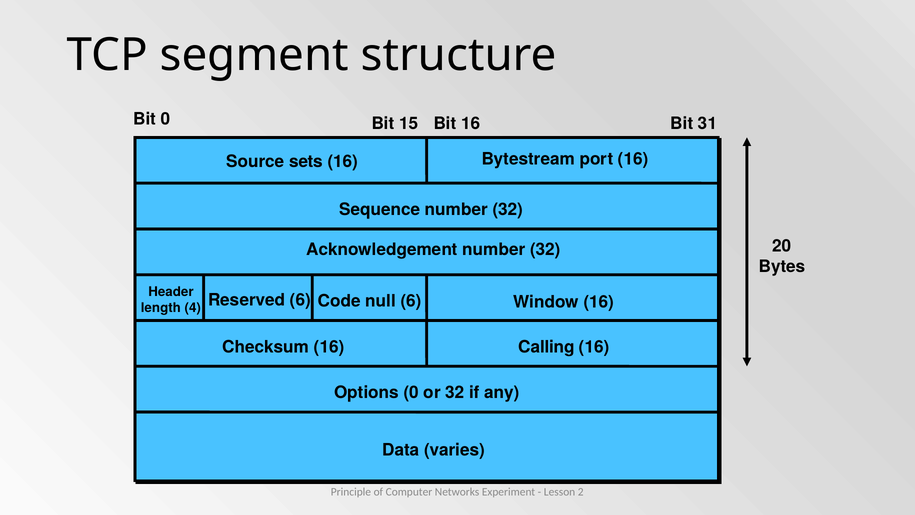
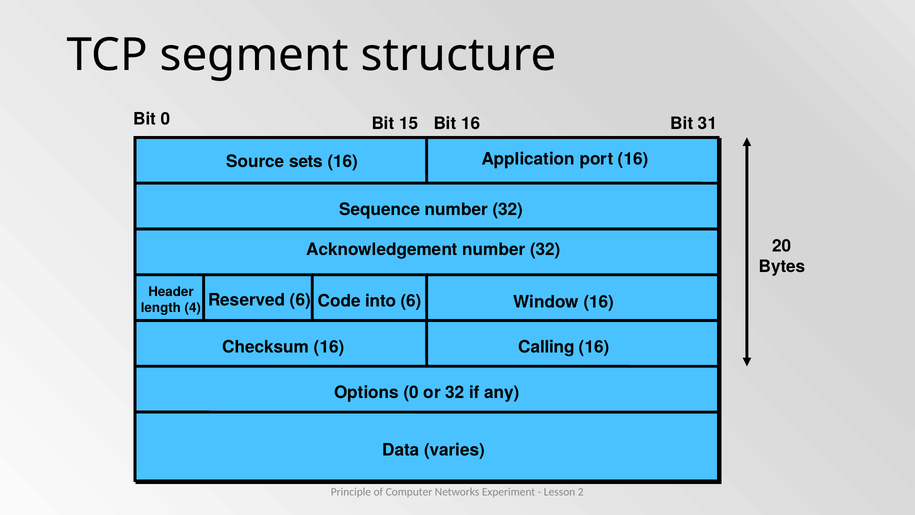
Bytestream: Bytestream -> Application (528, 159)
null: null -> into (381, 301)
